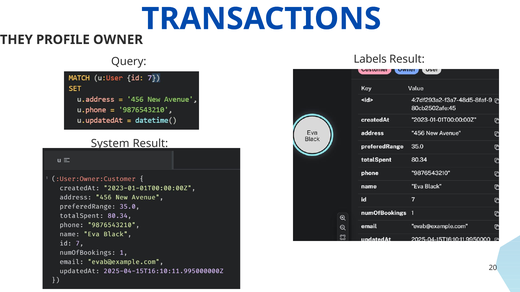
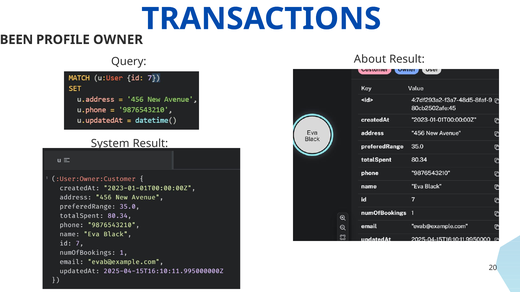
THEY: THEY -> BEEN (16, 40)
Labels: Labels -> About (370, 59)
